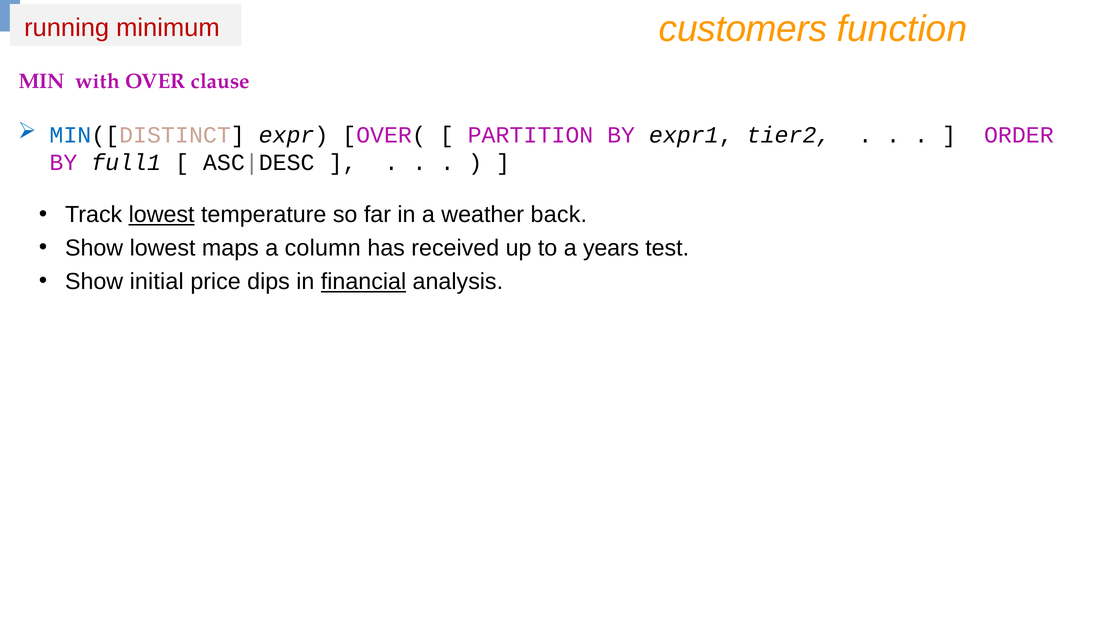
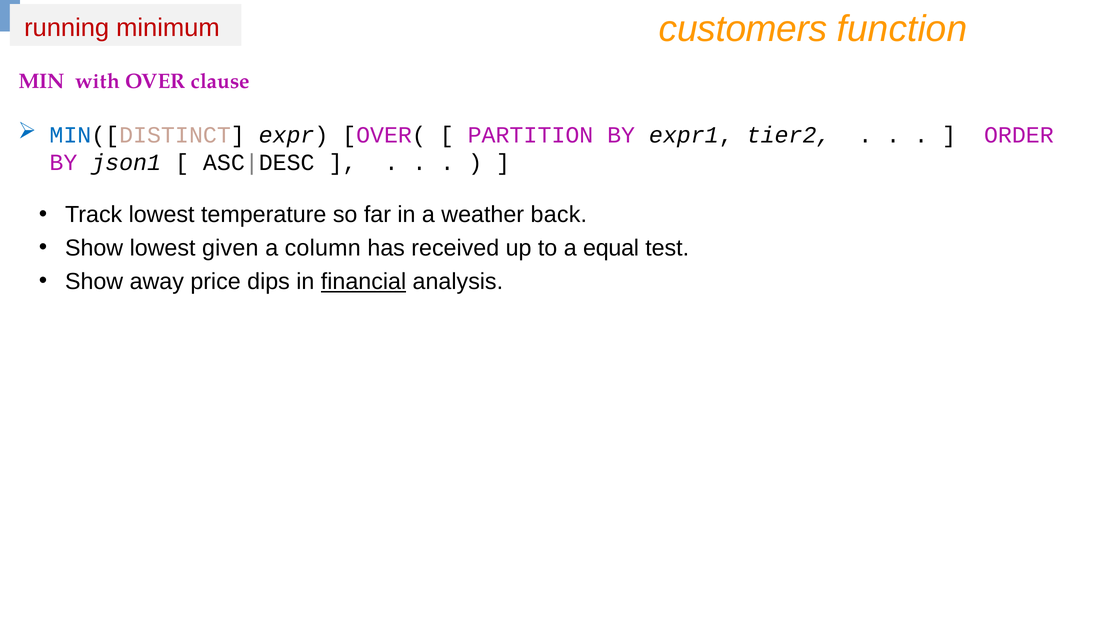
full1: full1 -> json1 (126, 163)
lowest underline: present -> none (162, 215)
maps: maps -> given (230, 248)
years: years -> equal (611, 248)
initial: initial -> away (157, 282)
